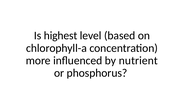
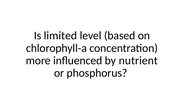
highest: highest -> limited (60, 35)
